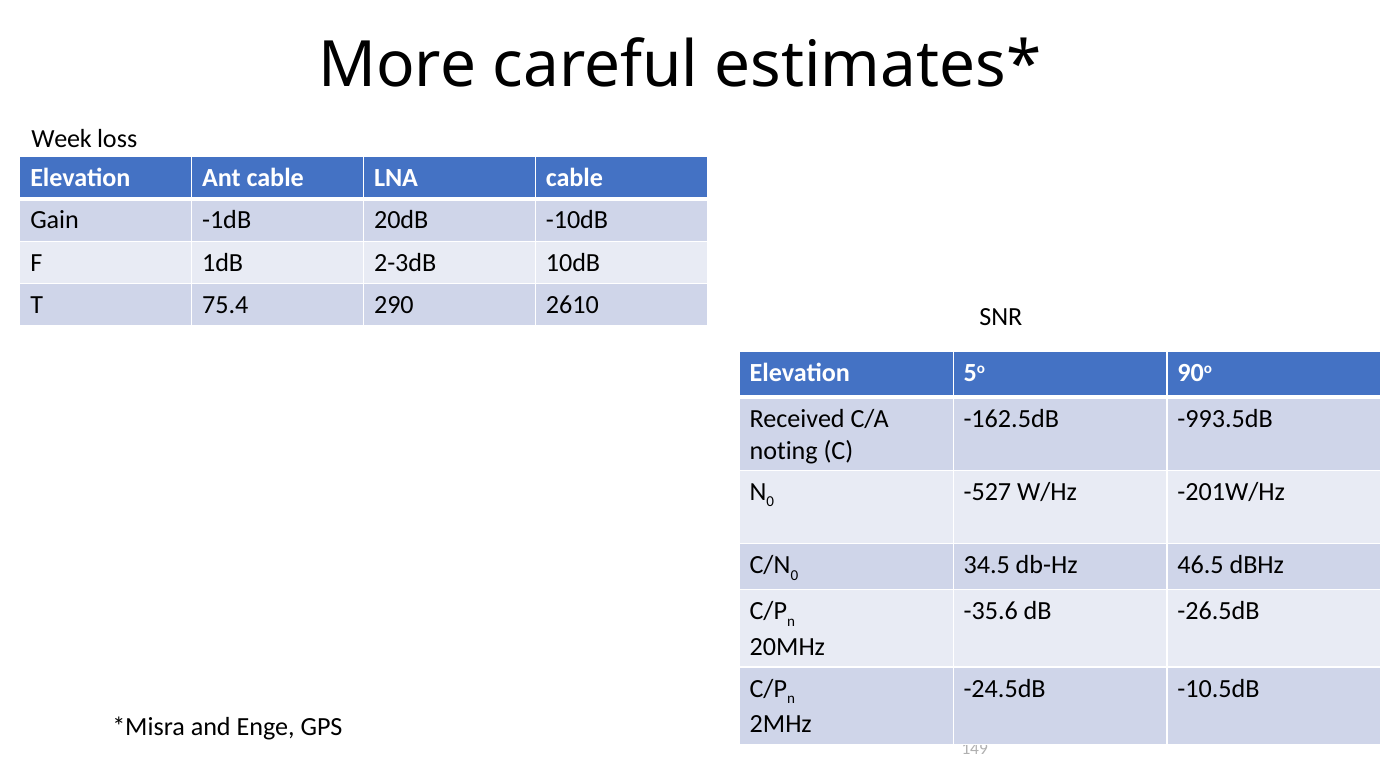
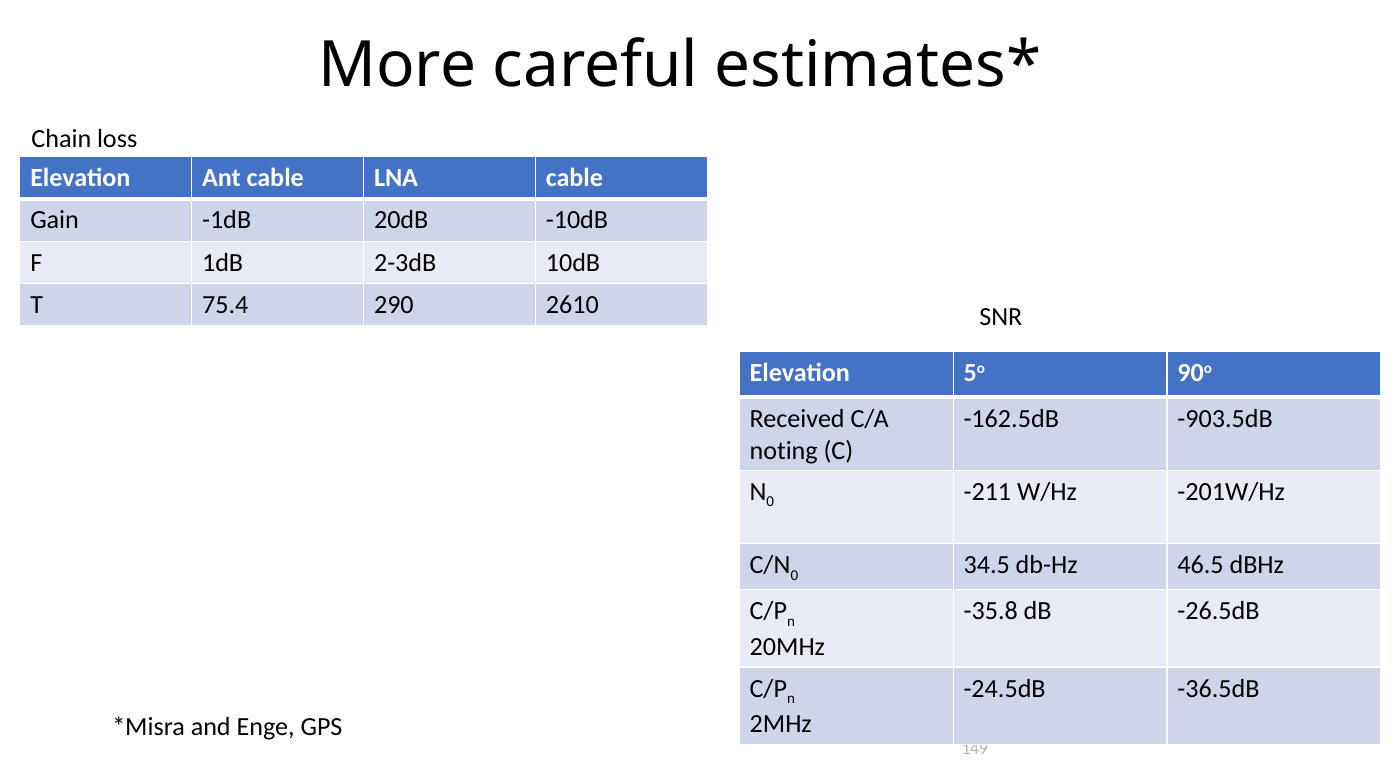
Week: Week -> Chain (61, 139)
-993.5dB: -993.5dB -> -903.5dB (1225, 419)
-527: -527 -> -211 (987, 492)
-35.6: -35.6 -> -35.8 (991, 611)
-10.5dB: -10.5dB -> -36.5dB (1219, 689)
